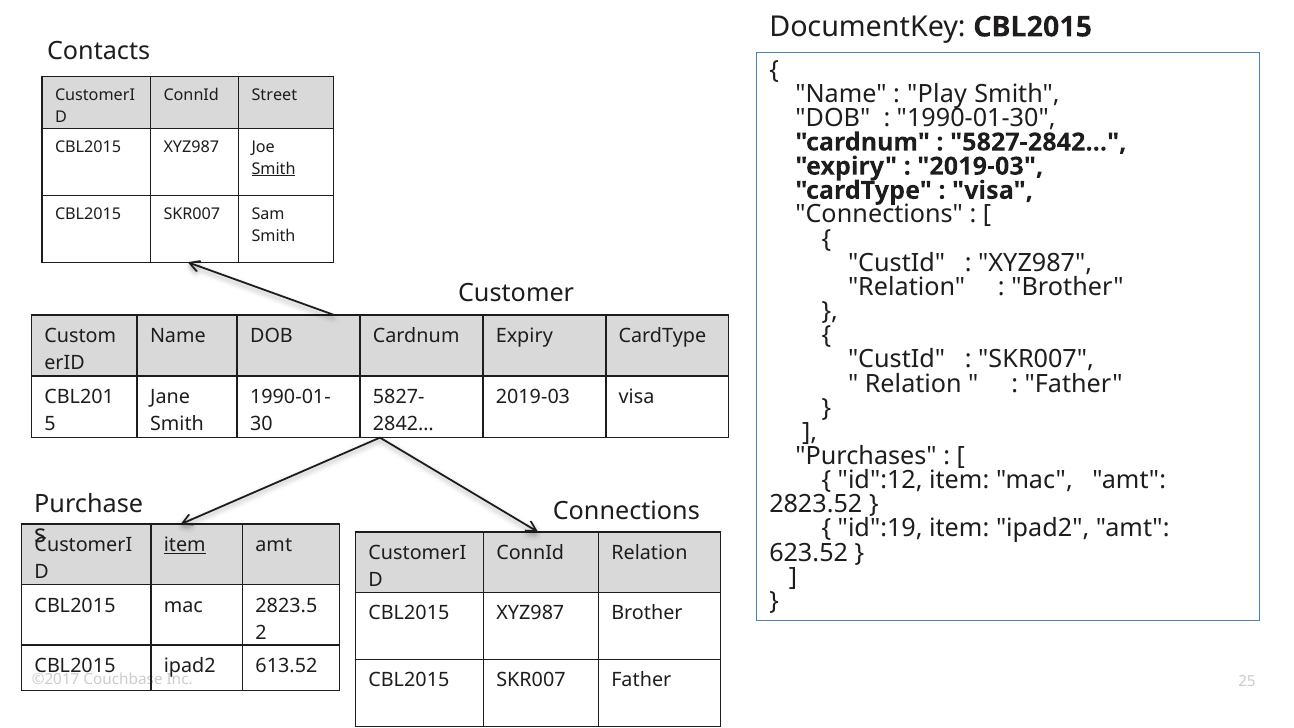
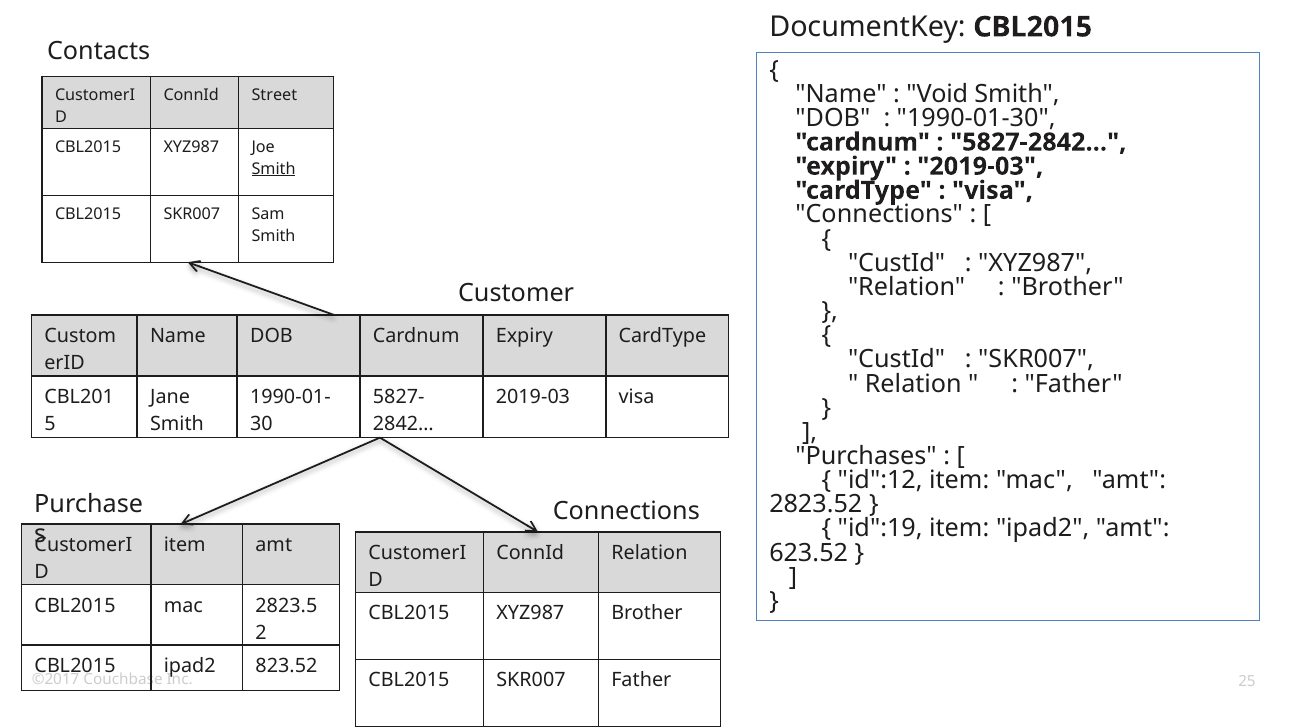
Play: Play -> Void (937, 94)
item underline: present -> none (185, 545)
613.52: 613.52 -> 823.52 (286, 666)
